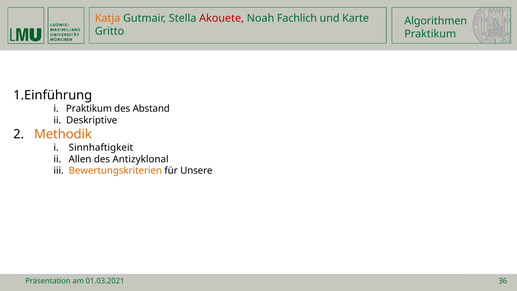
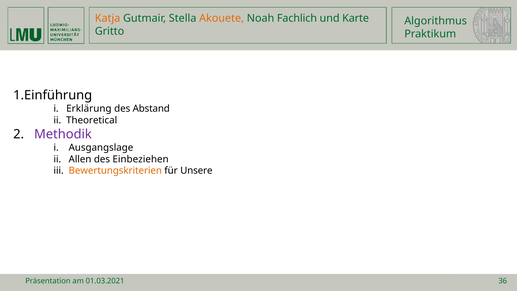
Akouete colour: red -> orange (222, 18)
Algorithmen: Algorithmen -> Algorithmus (436, 21)
i Praktikum: Praktikum -> Erklärung (89, 109)
Deskriptive: Deskriptive -> Theoretical (92, 120)
Methodik colour: orange -> purple (63, 134)
Sinnhaftigkeit: Sinnhaftigkeit -> Ausgangslage (101, 147)
Antizyklonal: Antizyklonal -> Einbeziehen (141, 159)
